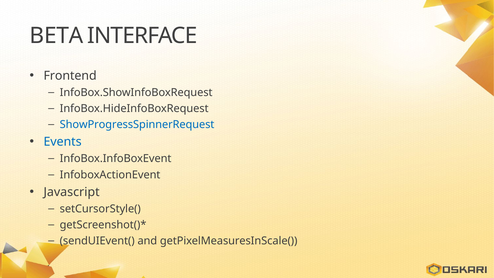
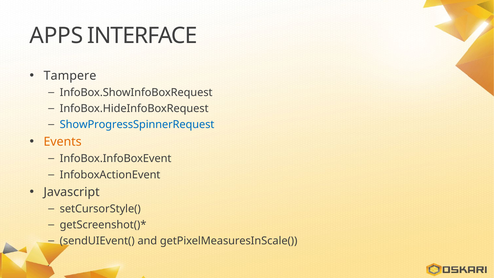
BETA: BETA -> APPS (56, 36)
Frontend: Frontend -> Tampere (70, 76)
Events colour: blue -> orange (63, 142)
